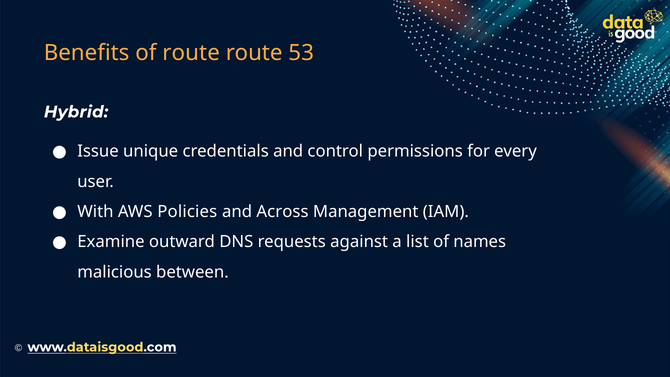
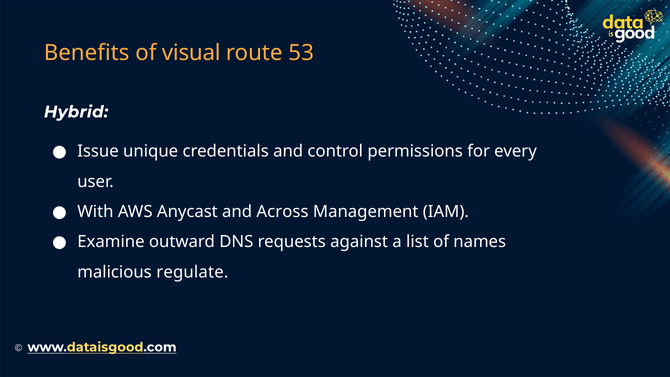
of route: route -> visual (191, 53)
Policies: Policies -> Anycast (187, 212)
between: between -> regulate (192, 272)
